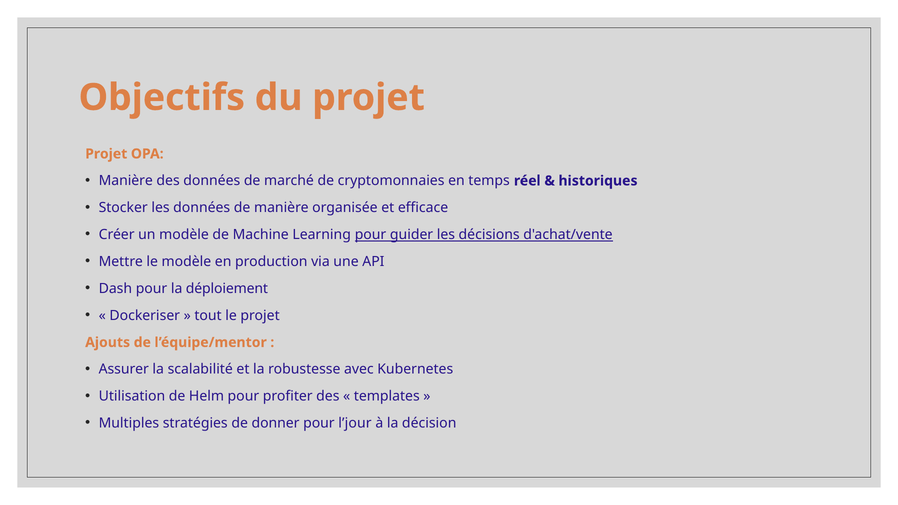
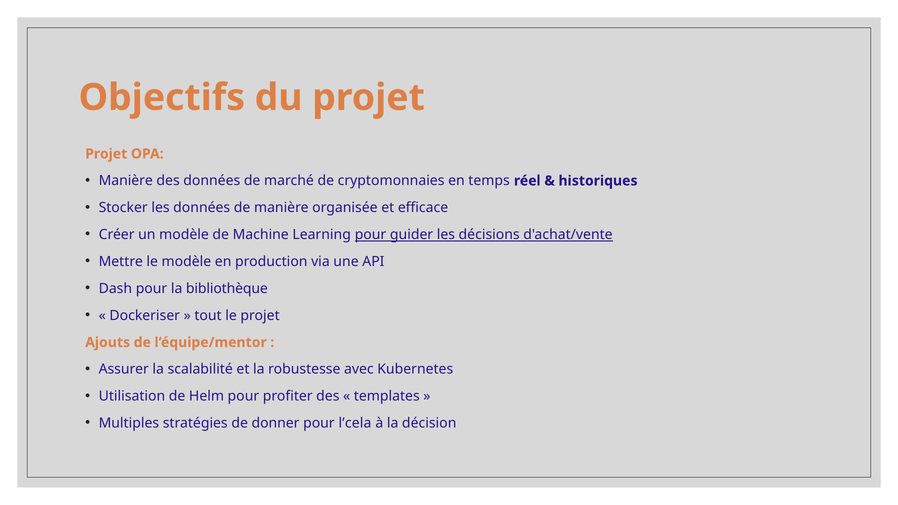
déploiement: déploiement -> bibliothèque (227, 289)
l’jour: l’jour -> l’cela (355, 423)
